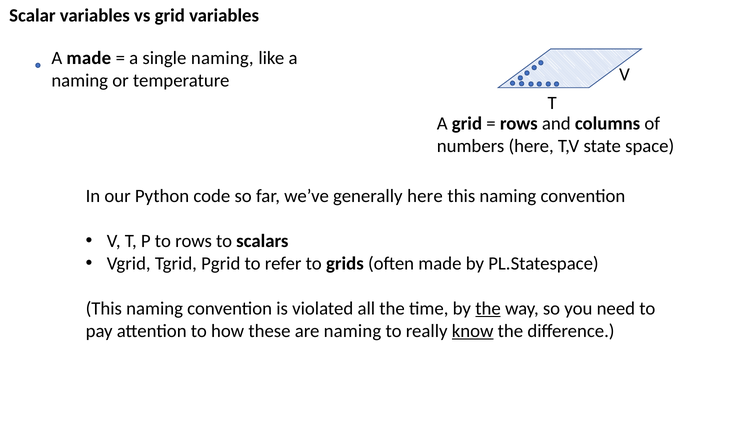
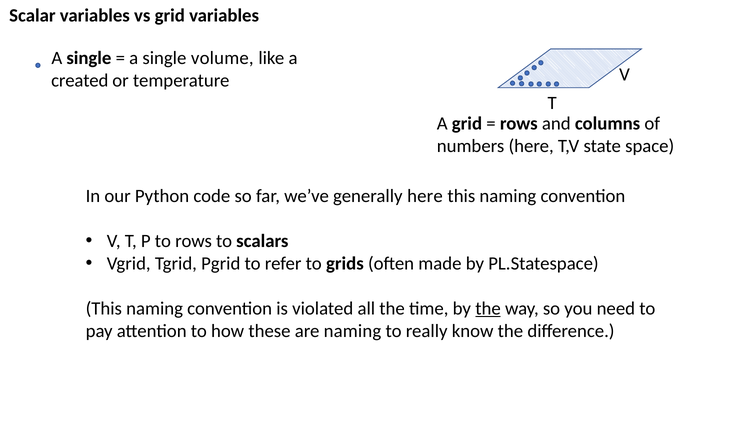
made: made -> single (89, 58)
single naming: naming -> volume (222, 58)
naming: naming -> created (80, 81)
know underline: present -> none (473, 331)
